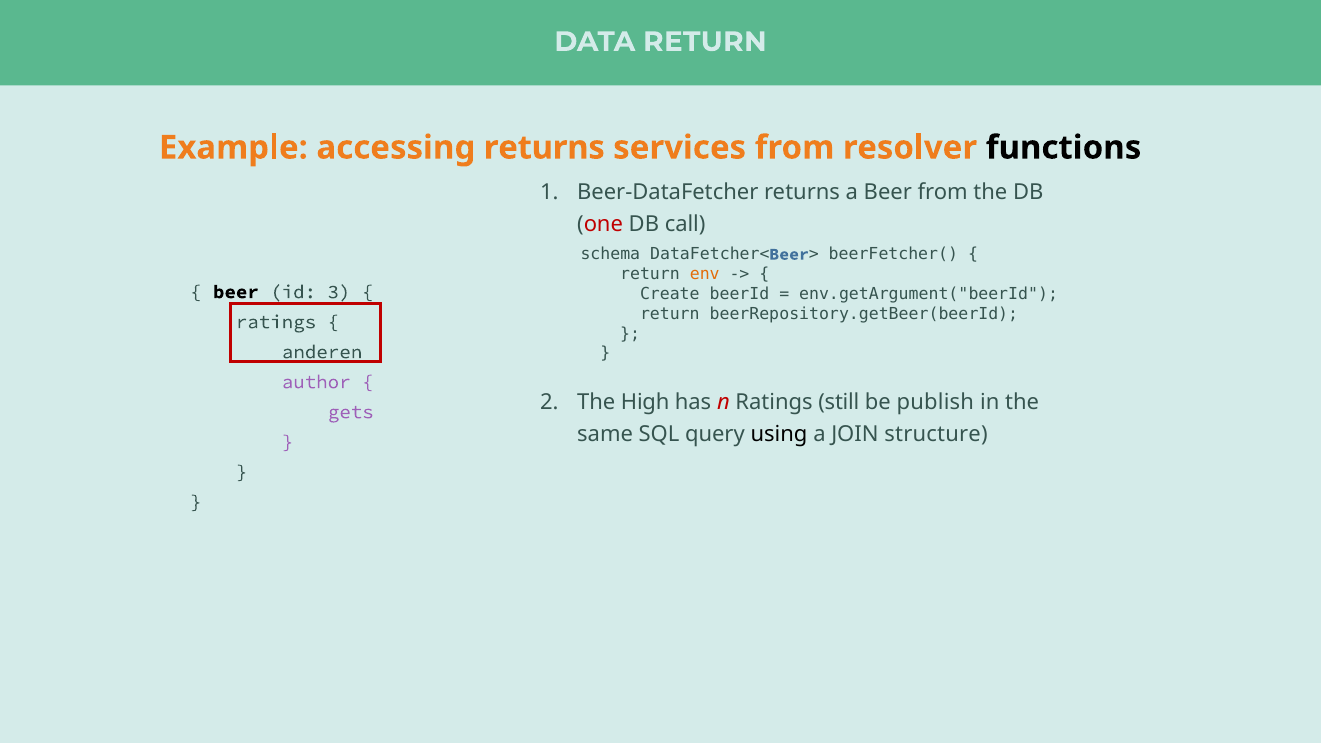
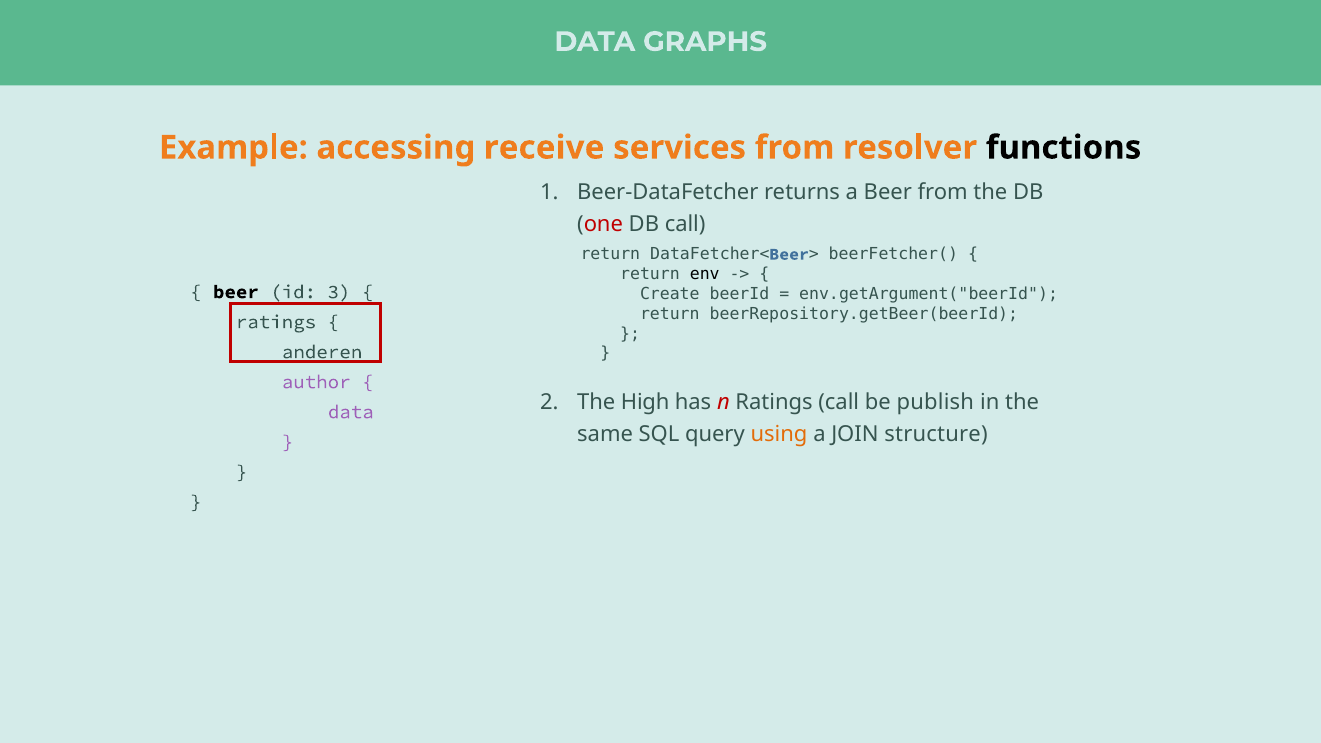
DATA RETURN: RETURN -> GRAPHS (705, 42)
accessing returns: returns -> receive (544, 148)
schema: schema -> return (610, 254)
env colour: orange -> black (705, 274)
Ratings still: still -> call (839, 403)
gets: gets -> data (351, 412)
using colour: black -> orange (779, 434)
